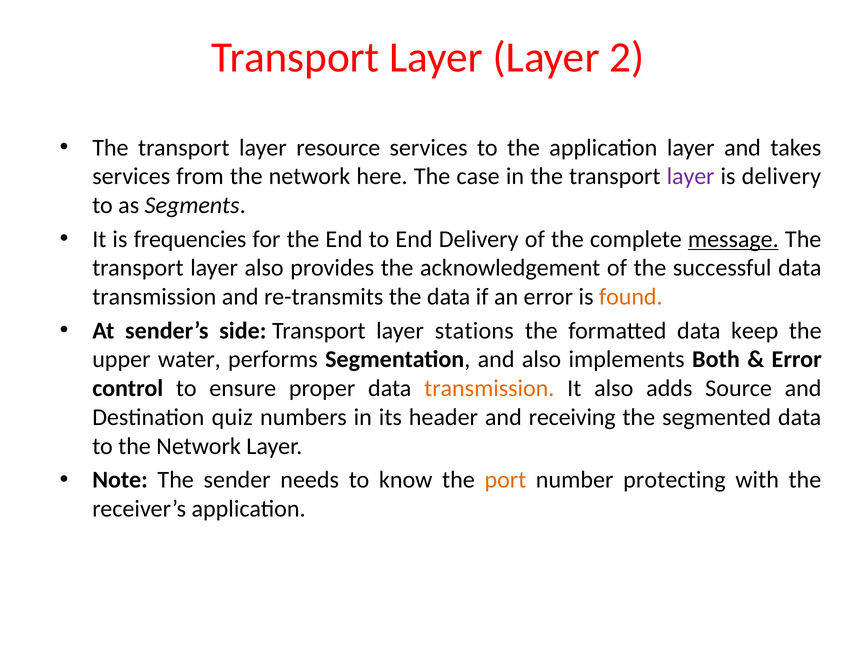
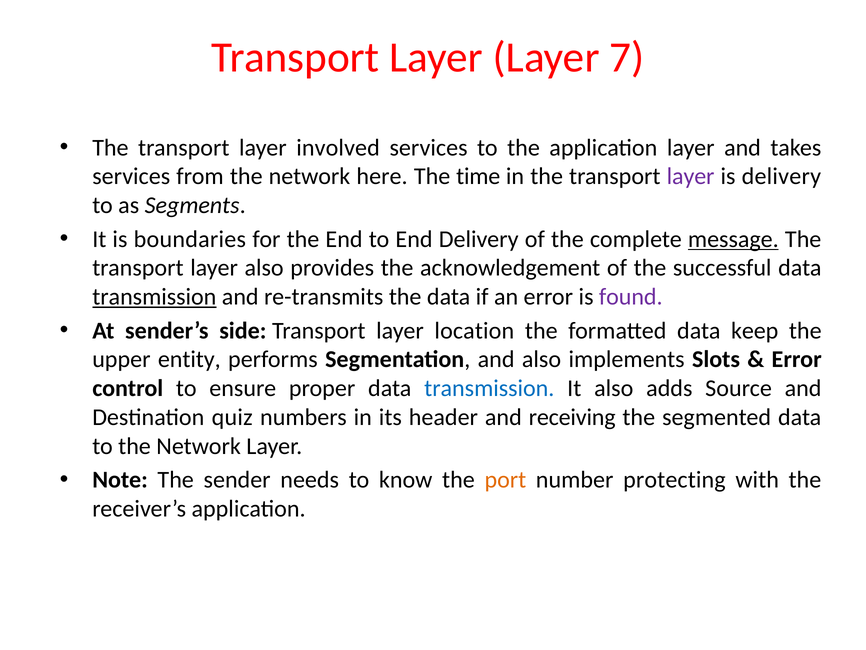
2: 2 -> 7 (627, 57)
resource: resource -> involved (338, 147)
case: case -> time (478, 176)
frequencies: frequencies -> boundaries (190, 239)
transmission underline: none -> present (154, 297)
found colour: orange -> purple (631, 297)
stations: stations -> location (474, 330)
water: water -> entity (189, 359)
Both: Both -> Slots (716, 359)
transmission colour: orange -> blue (489, 388)
